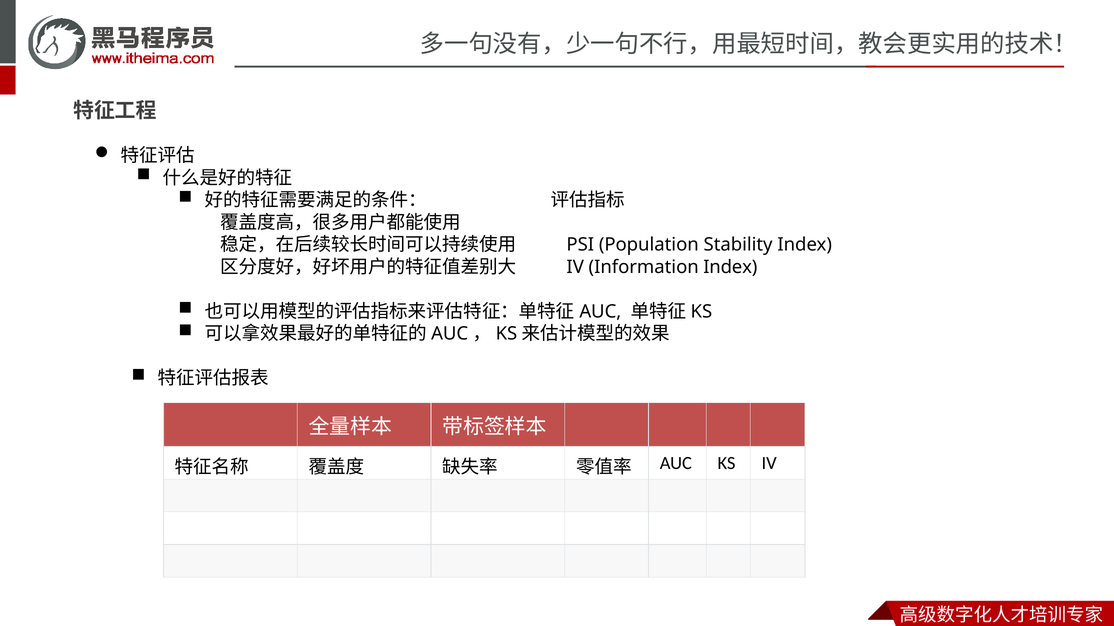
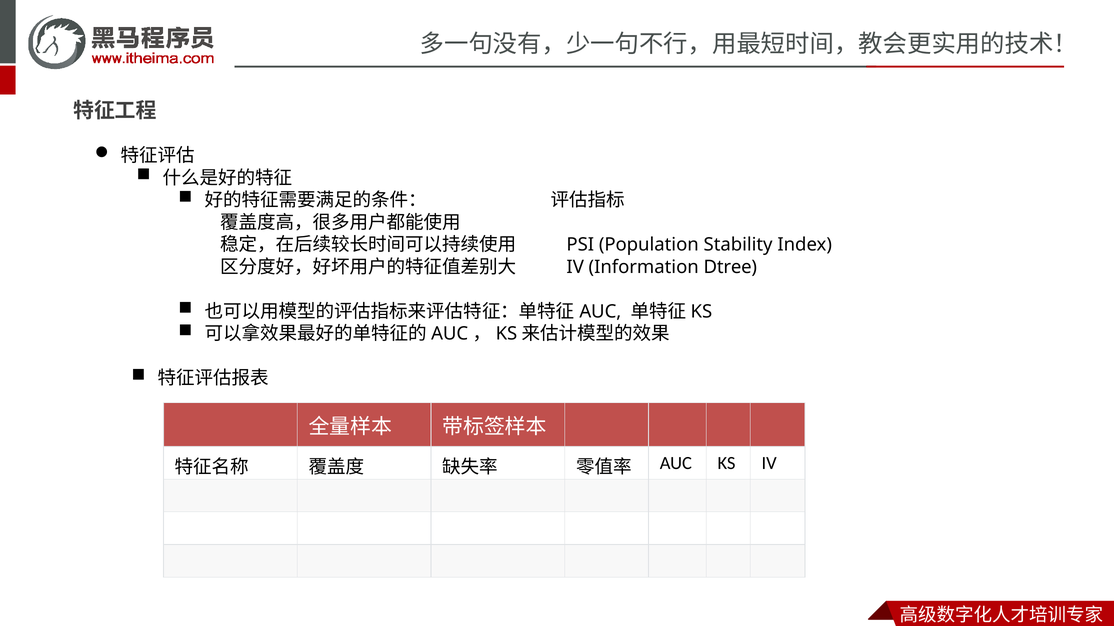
Information Index: Index -> Dtree (730, 267)
